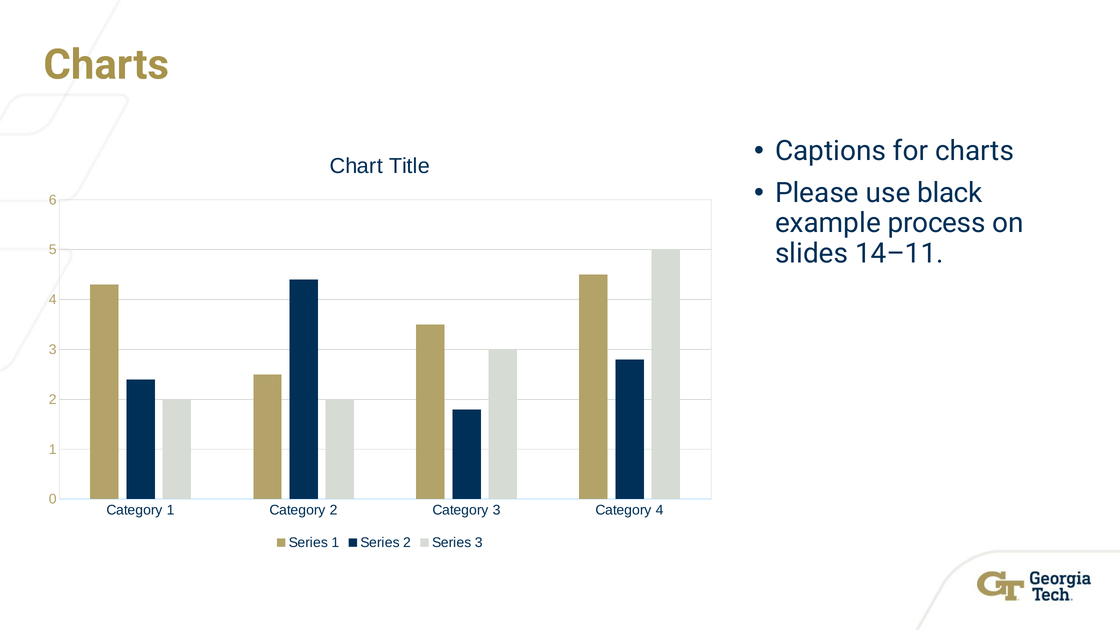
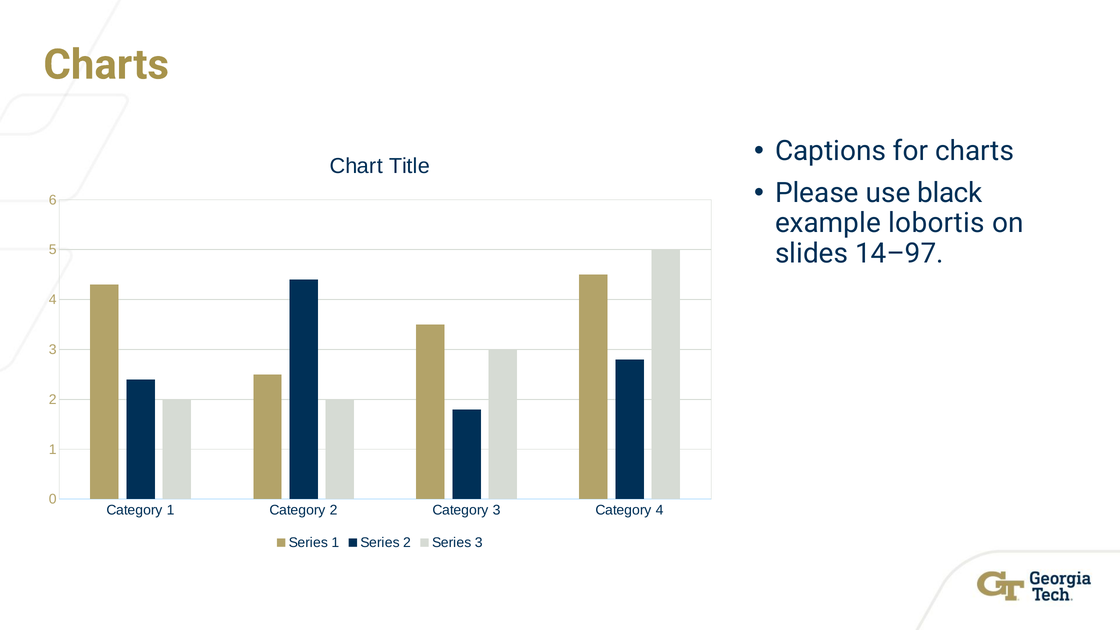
process: process -> lobortis (936, 223)
14–11: 14–11 -> 14–97 (899, 253)
